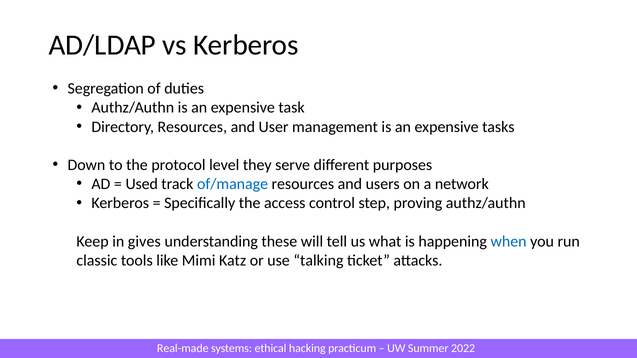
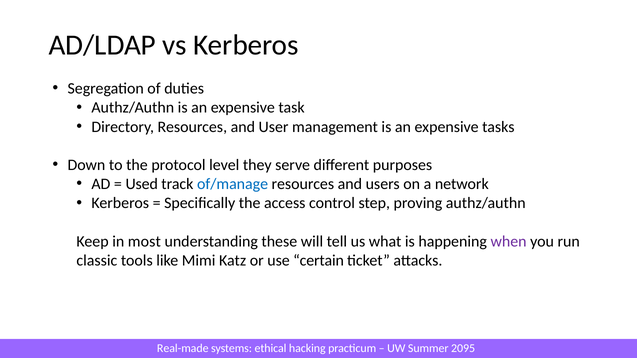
gives: gives -> most (144, 242)
when colour: blue -> purple (509, 242)
talking: talking -> certain (319, 261)
2022: 2022 -> 2095 (463, 349)
